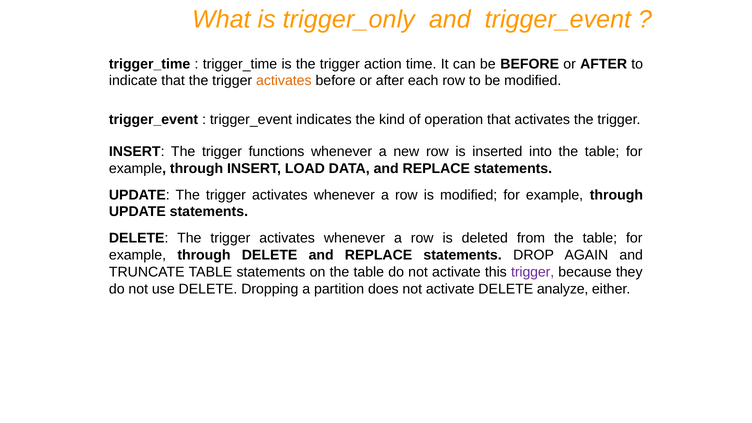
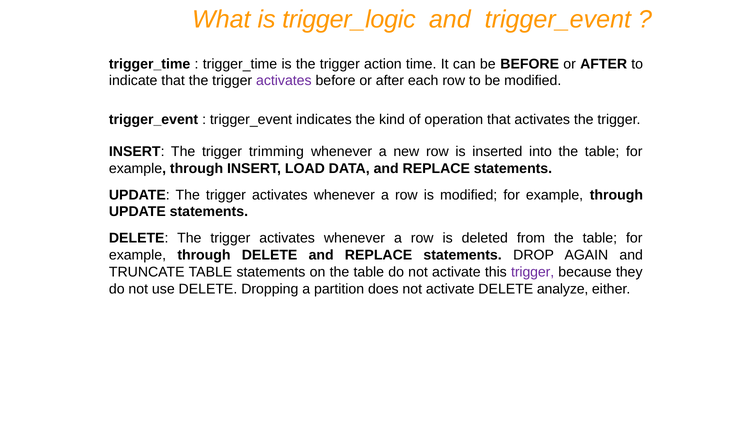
trigger_only: trigger_only -> trigger_logic (349, 20)
activates colour: orange -> purple (284, 81)
functions: functions -> trimming (276, 152)
